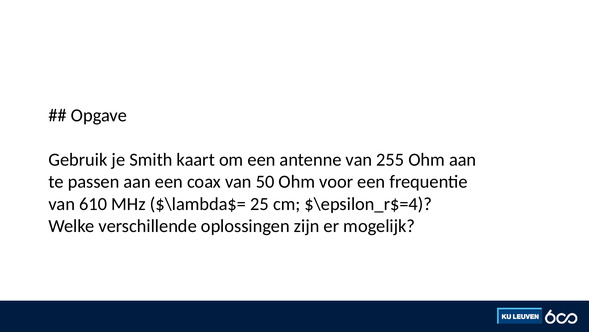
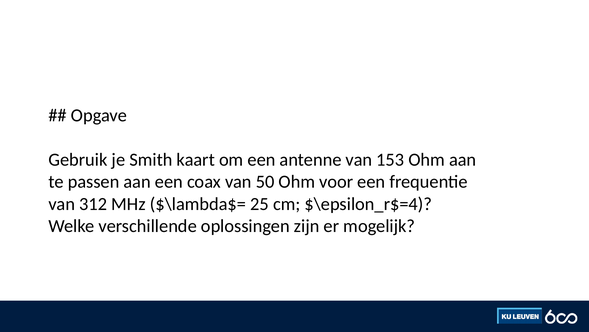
255: 255 -> 153 (390, 159)
610: 610 -> 312 (93, 204)
